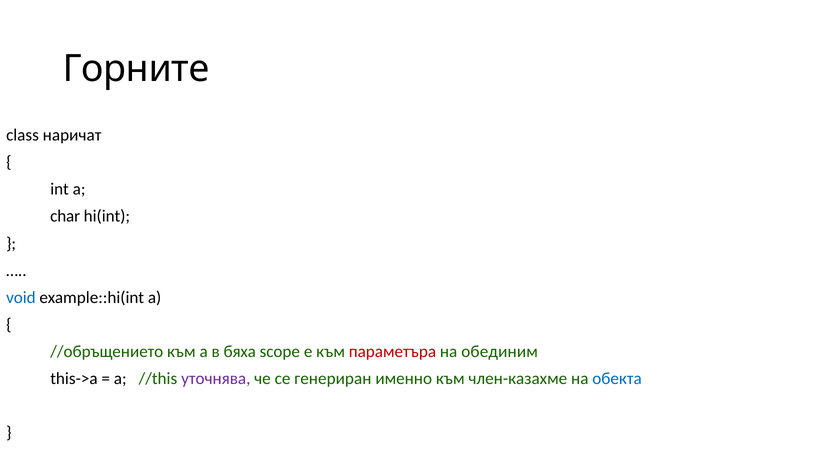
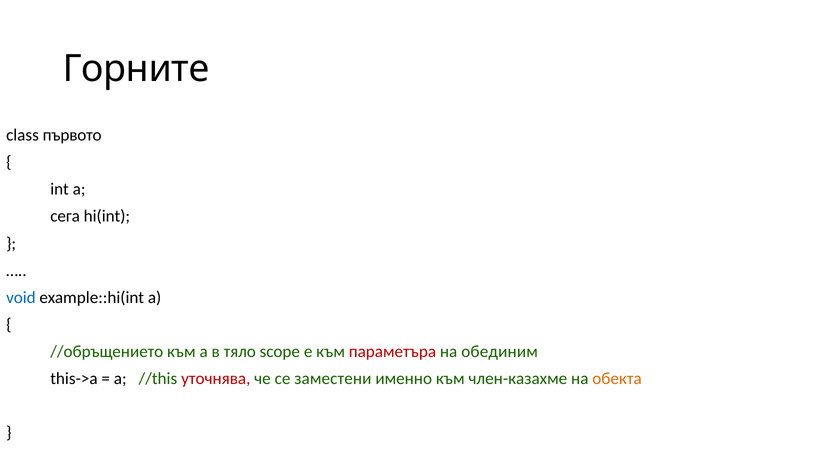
наричат: наричат -> първото (72, 135)
char: char -> сега (65, 216)
бяха: бяха -> тяло (240, 351)
уточнява colour: purple -> red (216, 378)
генериран: генериран -> заместени (333, 378)
обекта colour: blue -> orange (617, 378)
